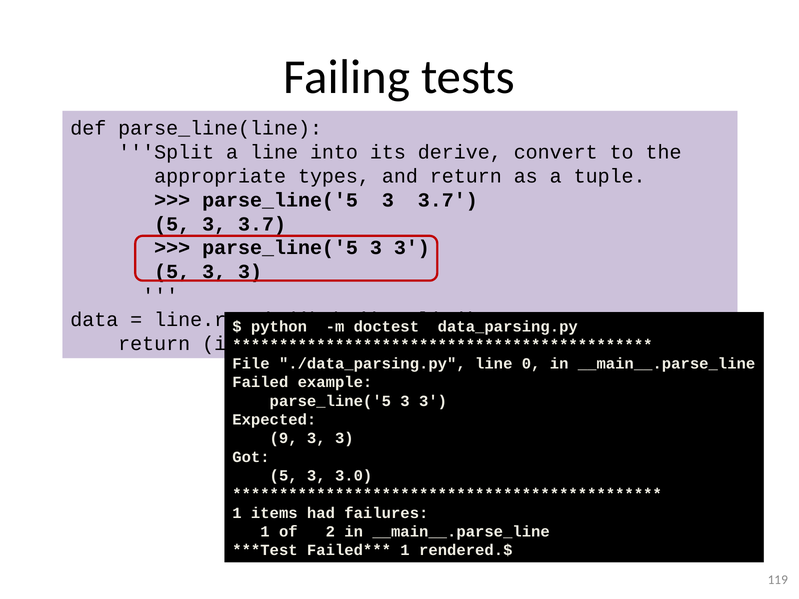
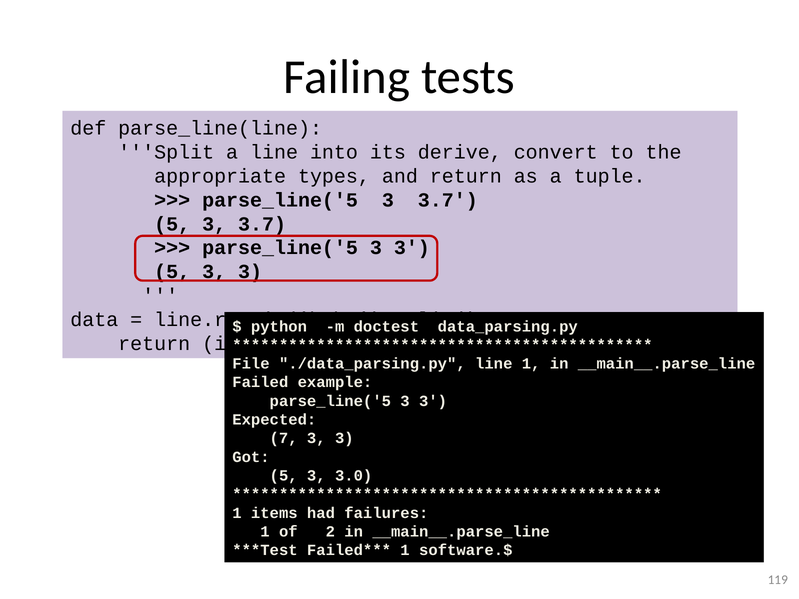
line 0: 0 -> 1 (531, 364)
9: 9 -> 7 (284, 438)
rendered.$: rendered.$ -> software.$ (466, 550)
